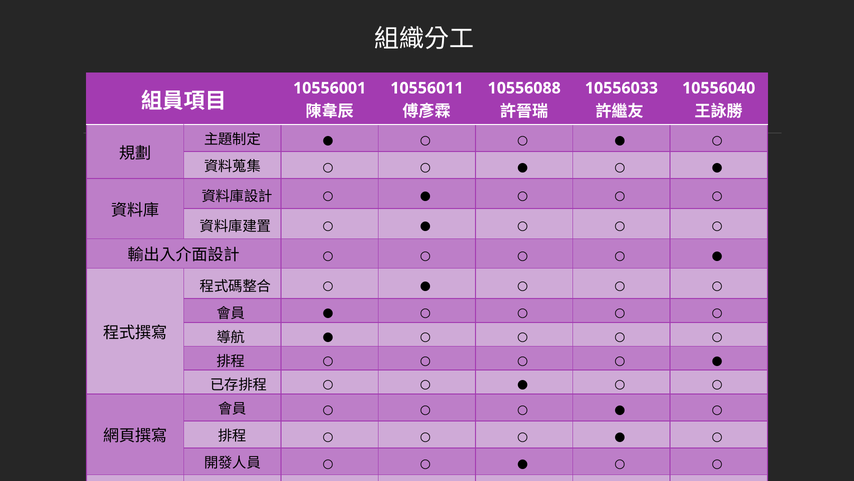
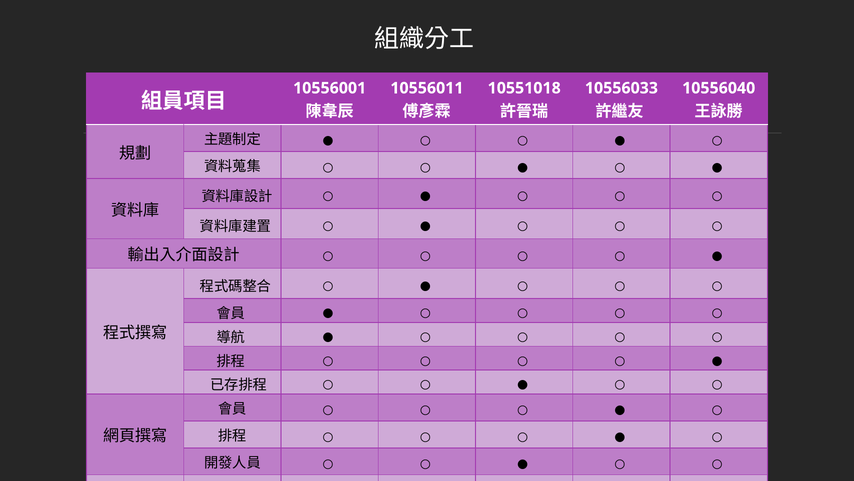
10556088: 10556088 -> 10551018 (524, 88)
